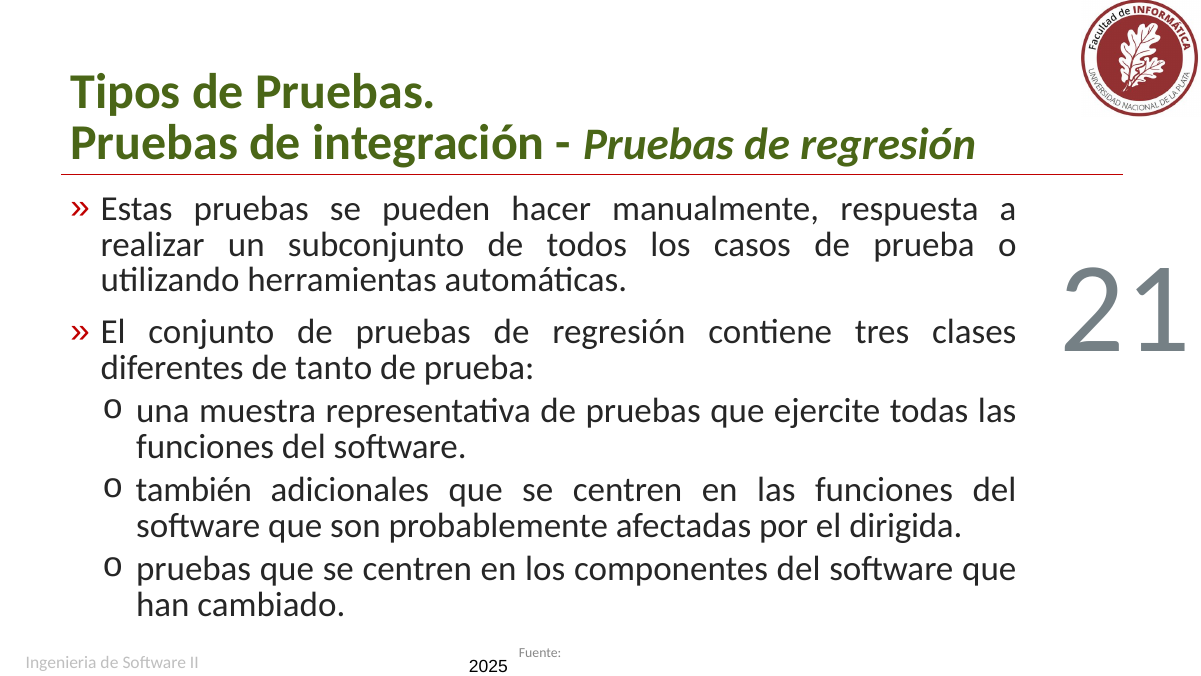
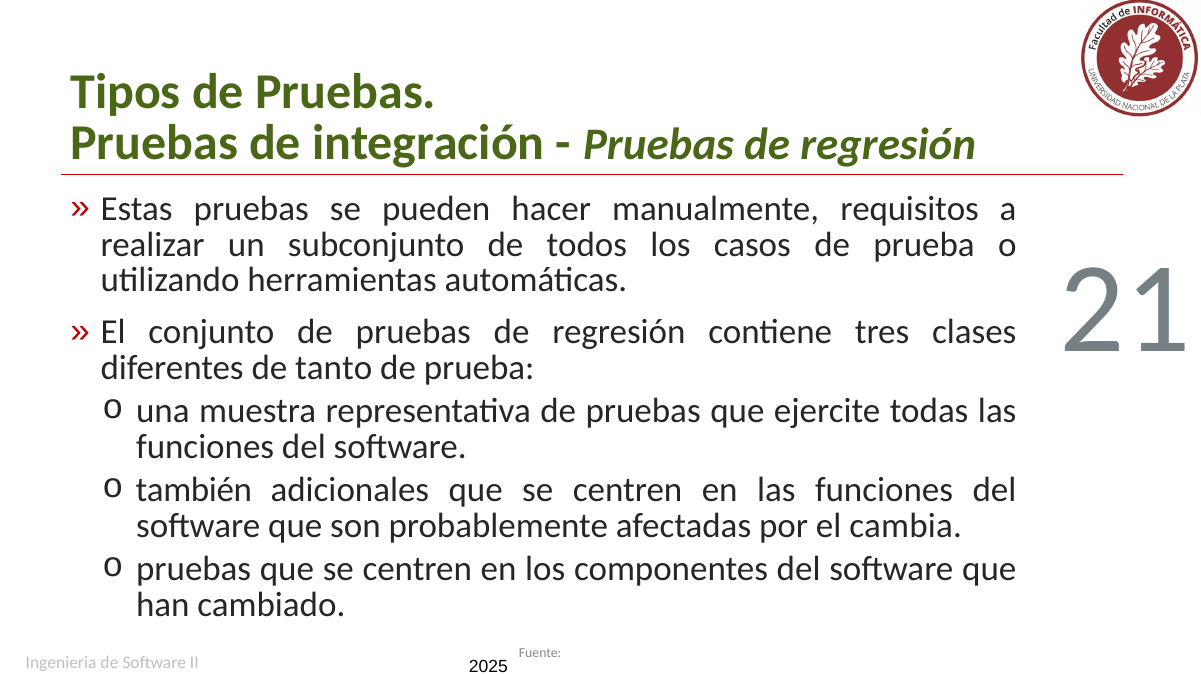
respuesta: respuesta -> requisitos (910, 209)
dirigida: dirigida -> cambia (906, 526)
